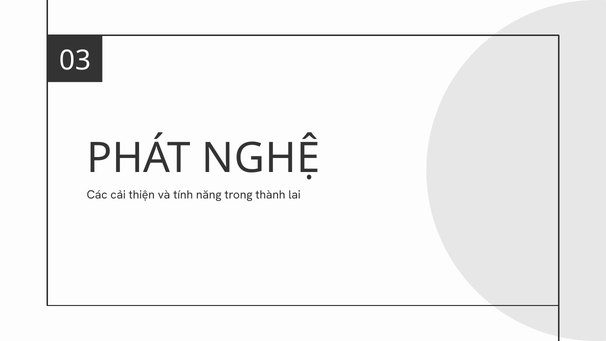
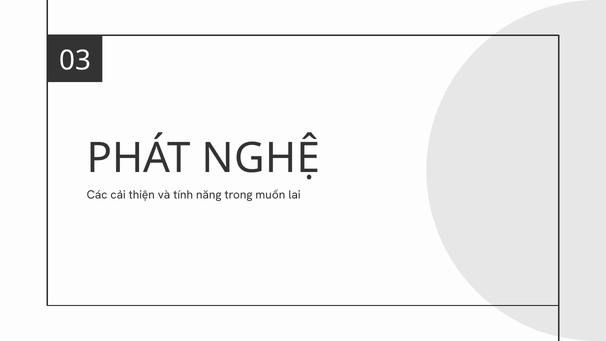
thành: thành -> muốn (270, 195)
